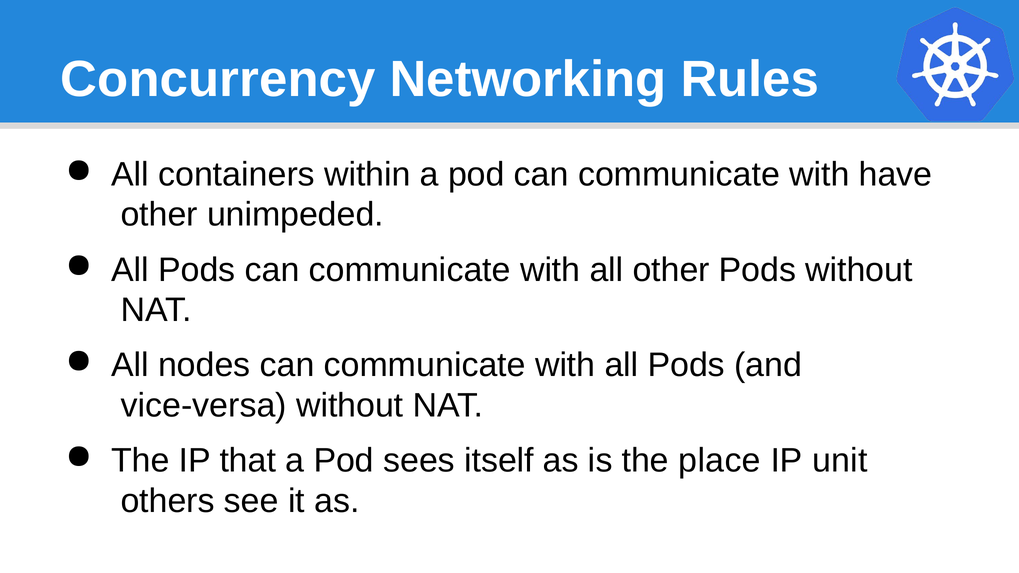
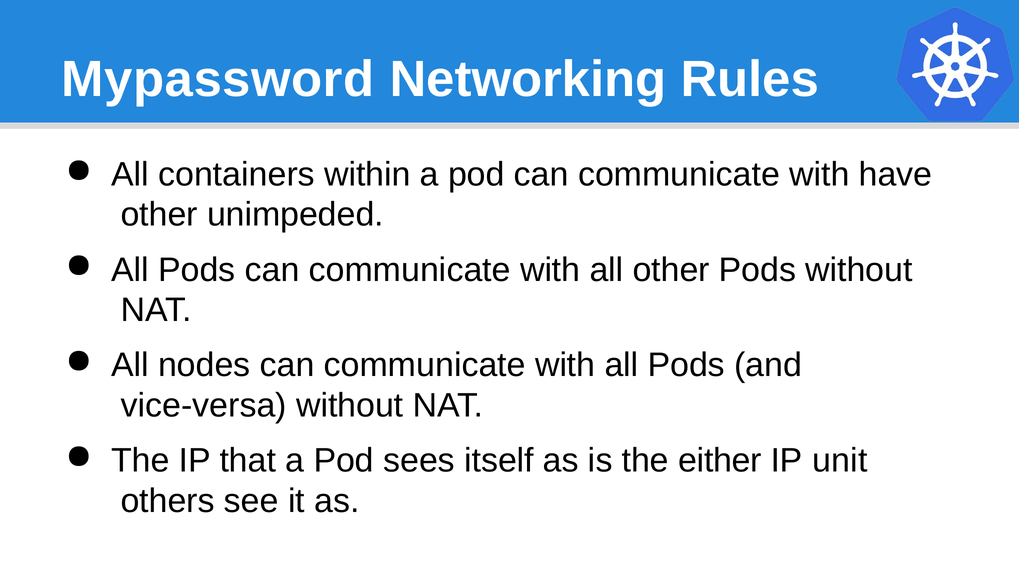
Concurrency: Concurrency -> Mypassword (218, 79)
place: place -> either (720, 461)
